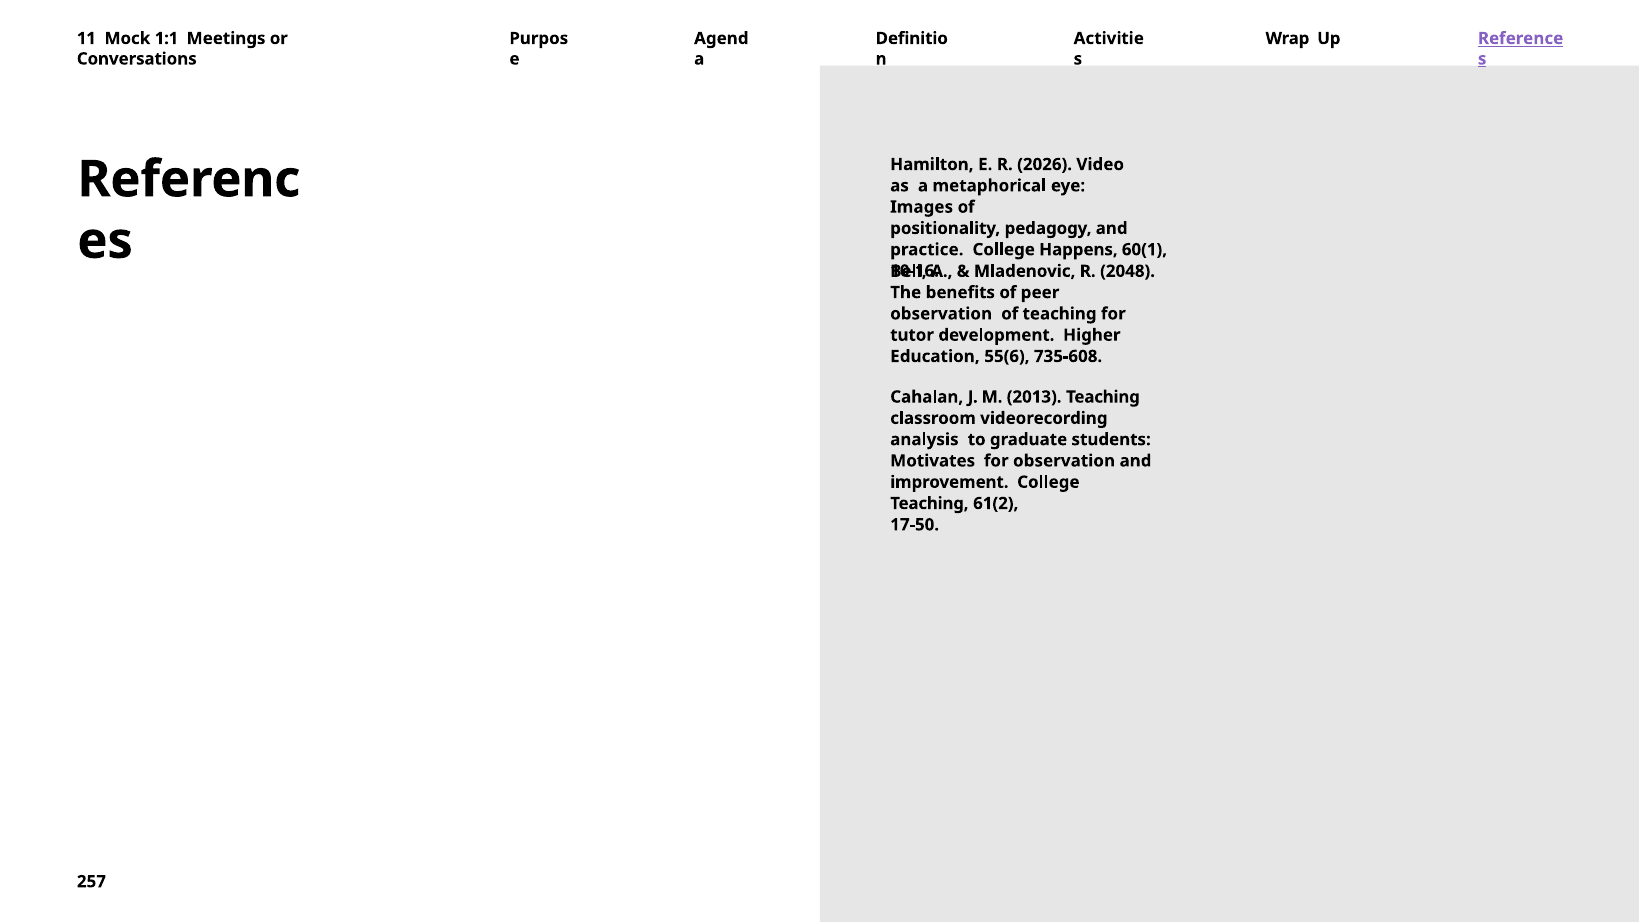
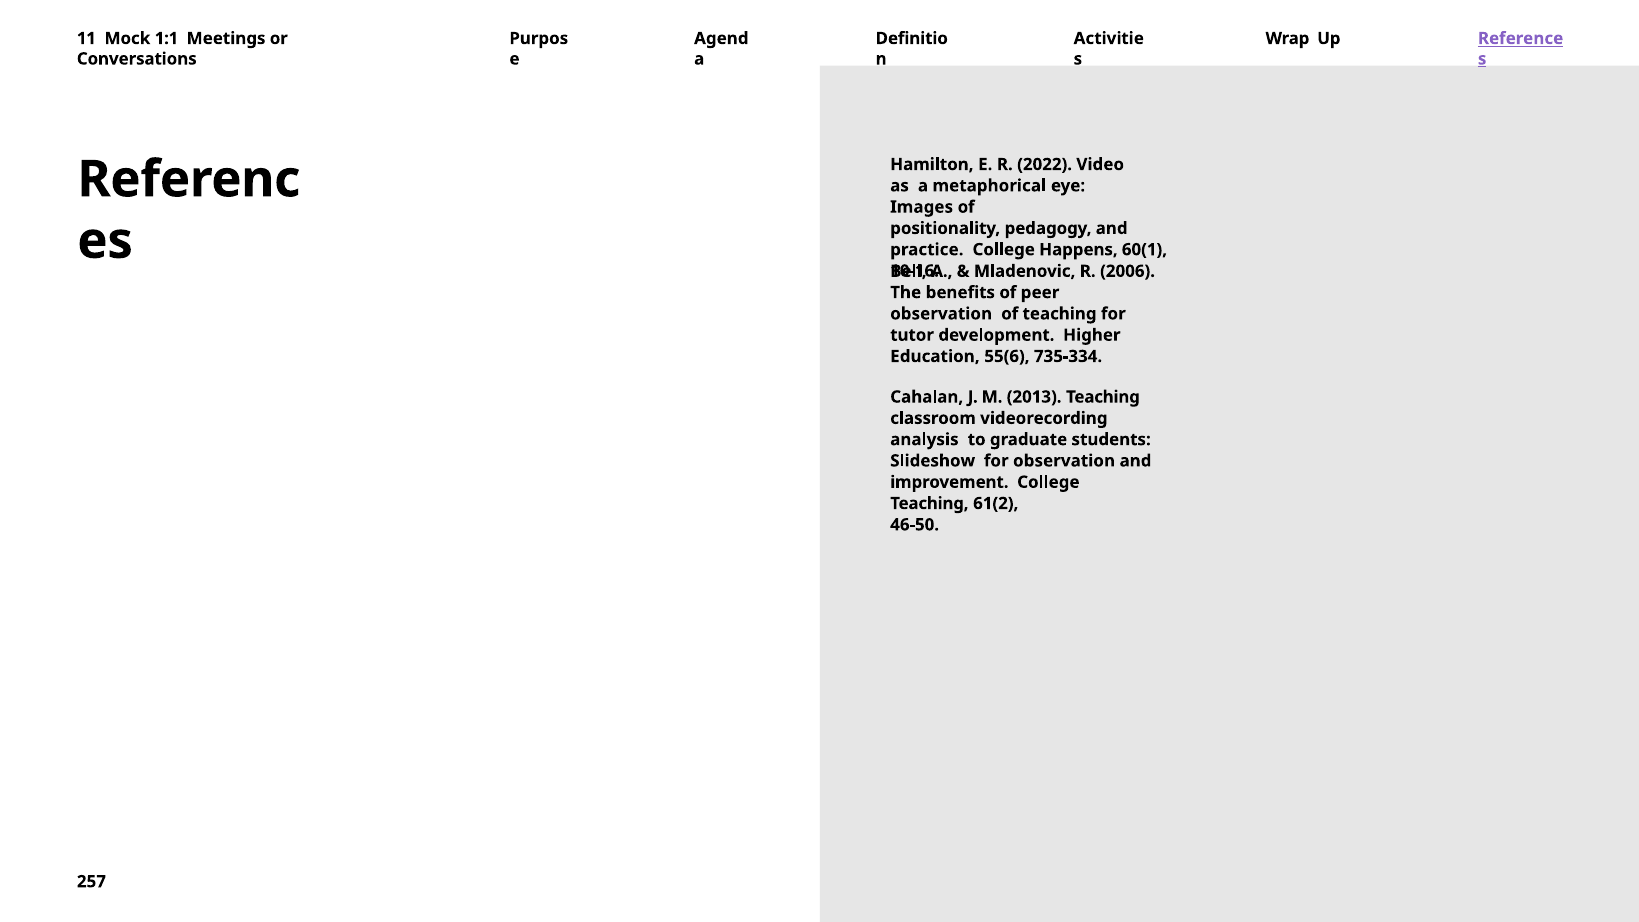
2026: 2026 -> 2022 (1045, 164)
2048: 2048 -> 2006 (1128, 271)
735-608: 735-608 -> 735-334 (1068, 356)
Motivates: Motivates -> Slideshow (933, 461)
17-50: 17-50 -> 46-50 (915, 525)
